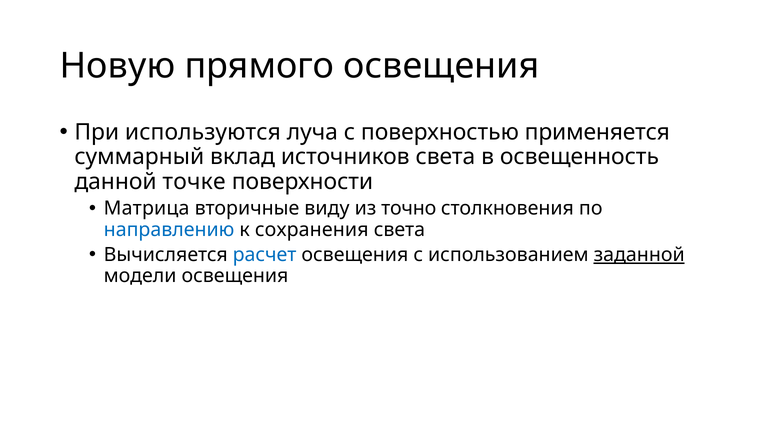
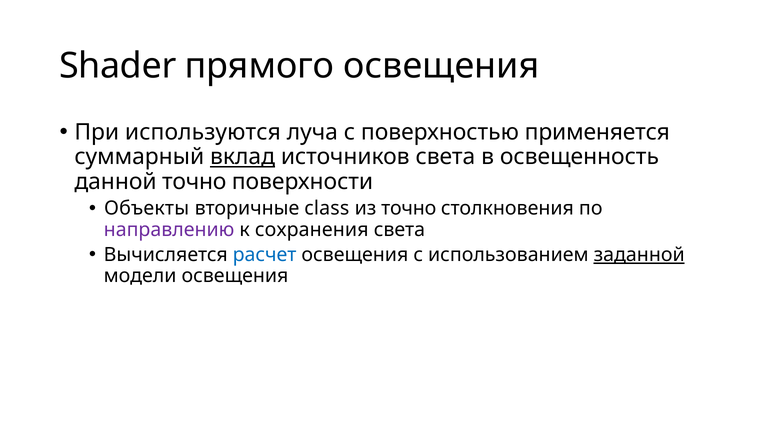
Новую: Новую -> Shader (118, 66)
вклад underline: none -> present (243, 157)
данной точке: точке -> точно (194, 182)
Матрица: Матрица -> Объекты (147, 209)
виду: виду -> class (327, 209)
направлению colour: blue -> purple (169, 230)
